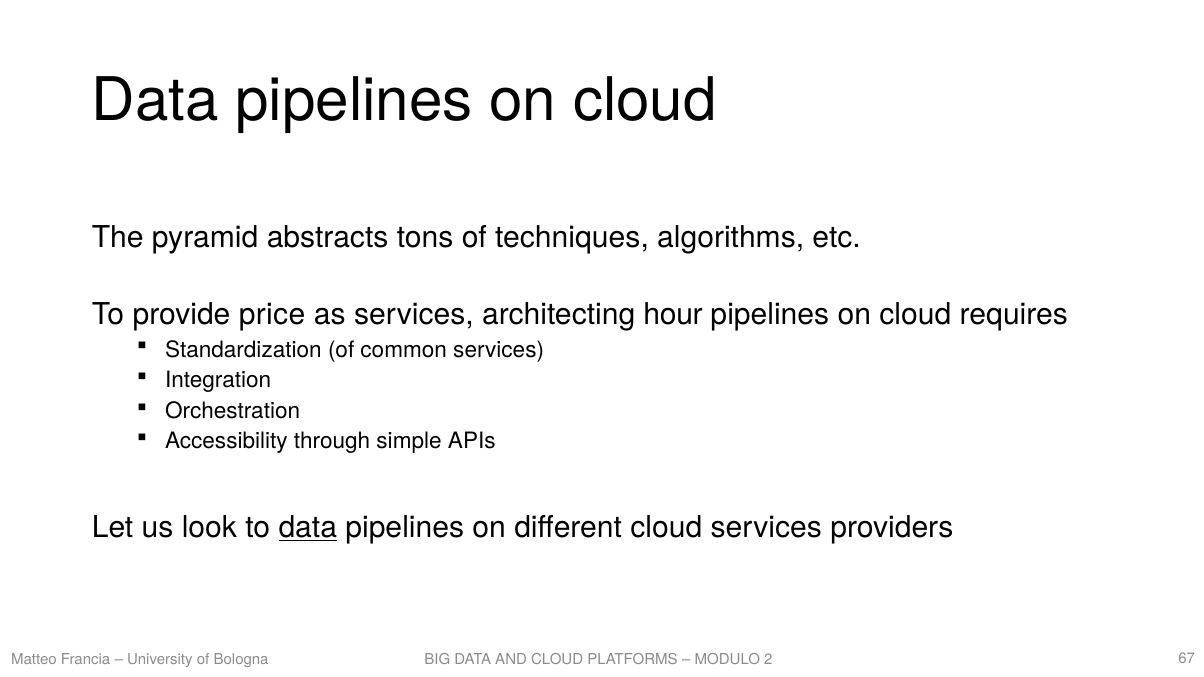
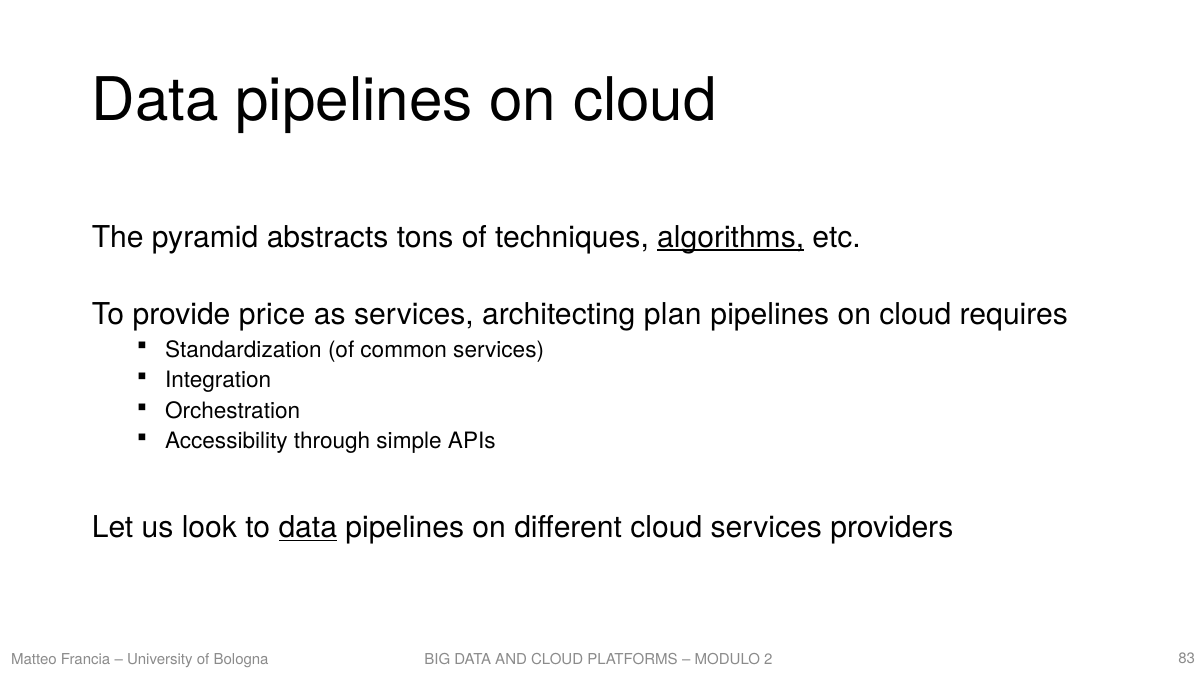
algorithms underline: none -> present (731, 237)
hour: hour -> plan (673, 315)
67: 67 -> 83 (1187, 659)
